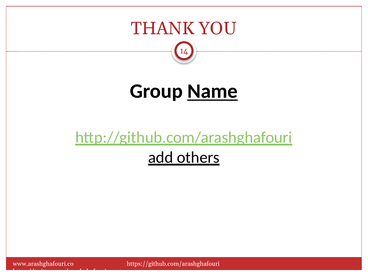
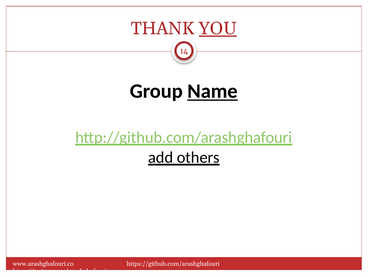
YOU underline: none -> present (218, 28)
